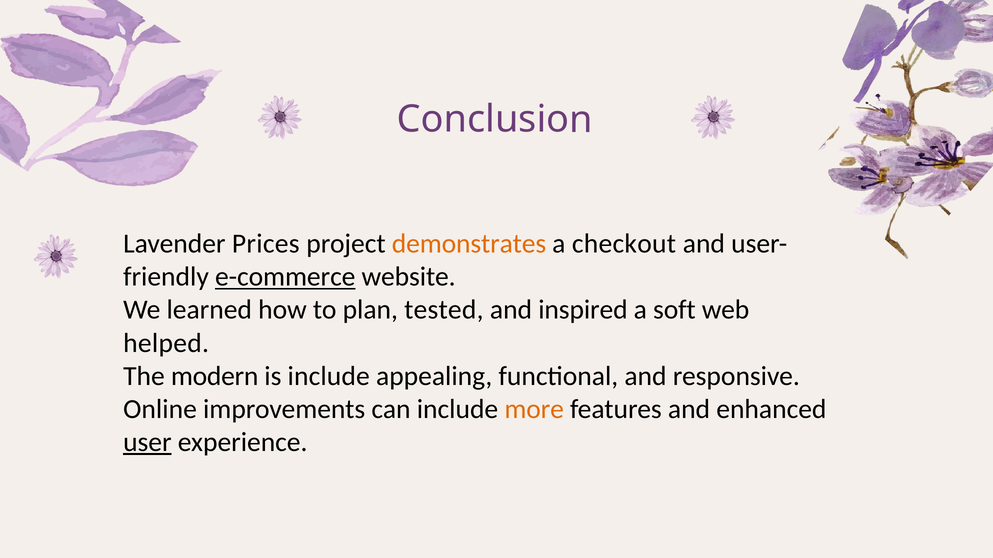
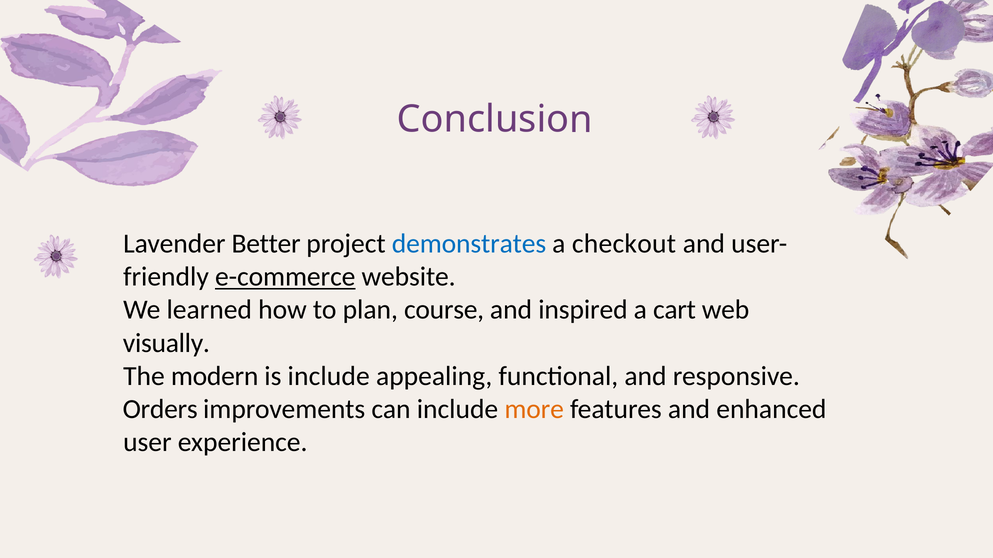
Prices: Prices -> Better (266, 244)
demonstrates colour: orange -> blue (469, 244)
tested: tested -> course (444, 310)
soft: soft -> cart (674, 310)
helped: helped -> visually (166, 343)
Online: Online -> Orders (160, 409)
user underline: present -> none (147, 443)
